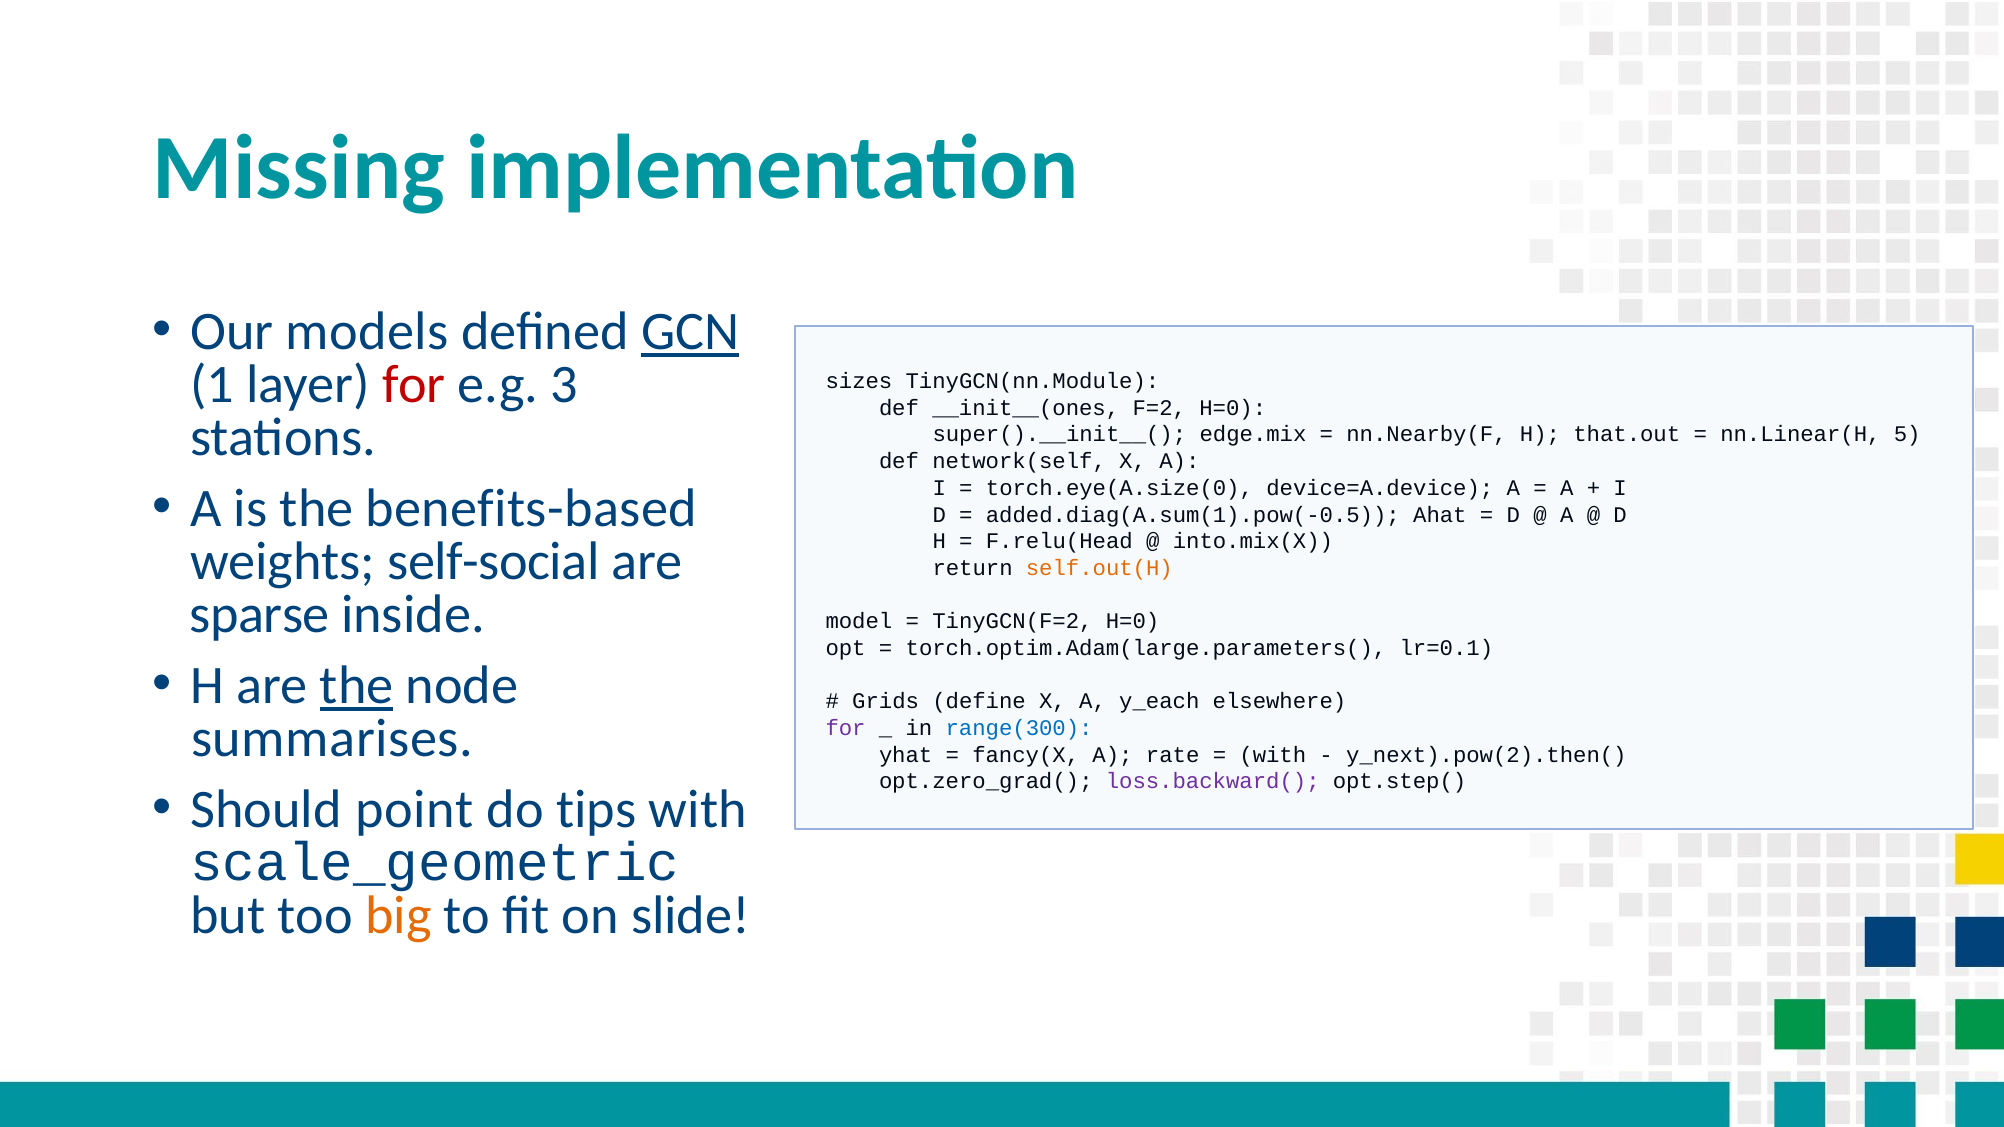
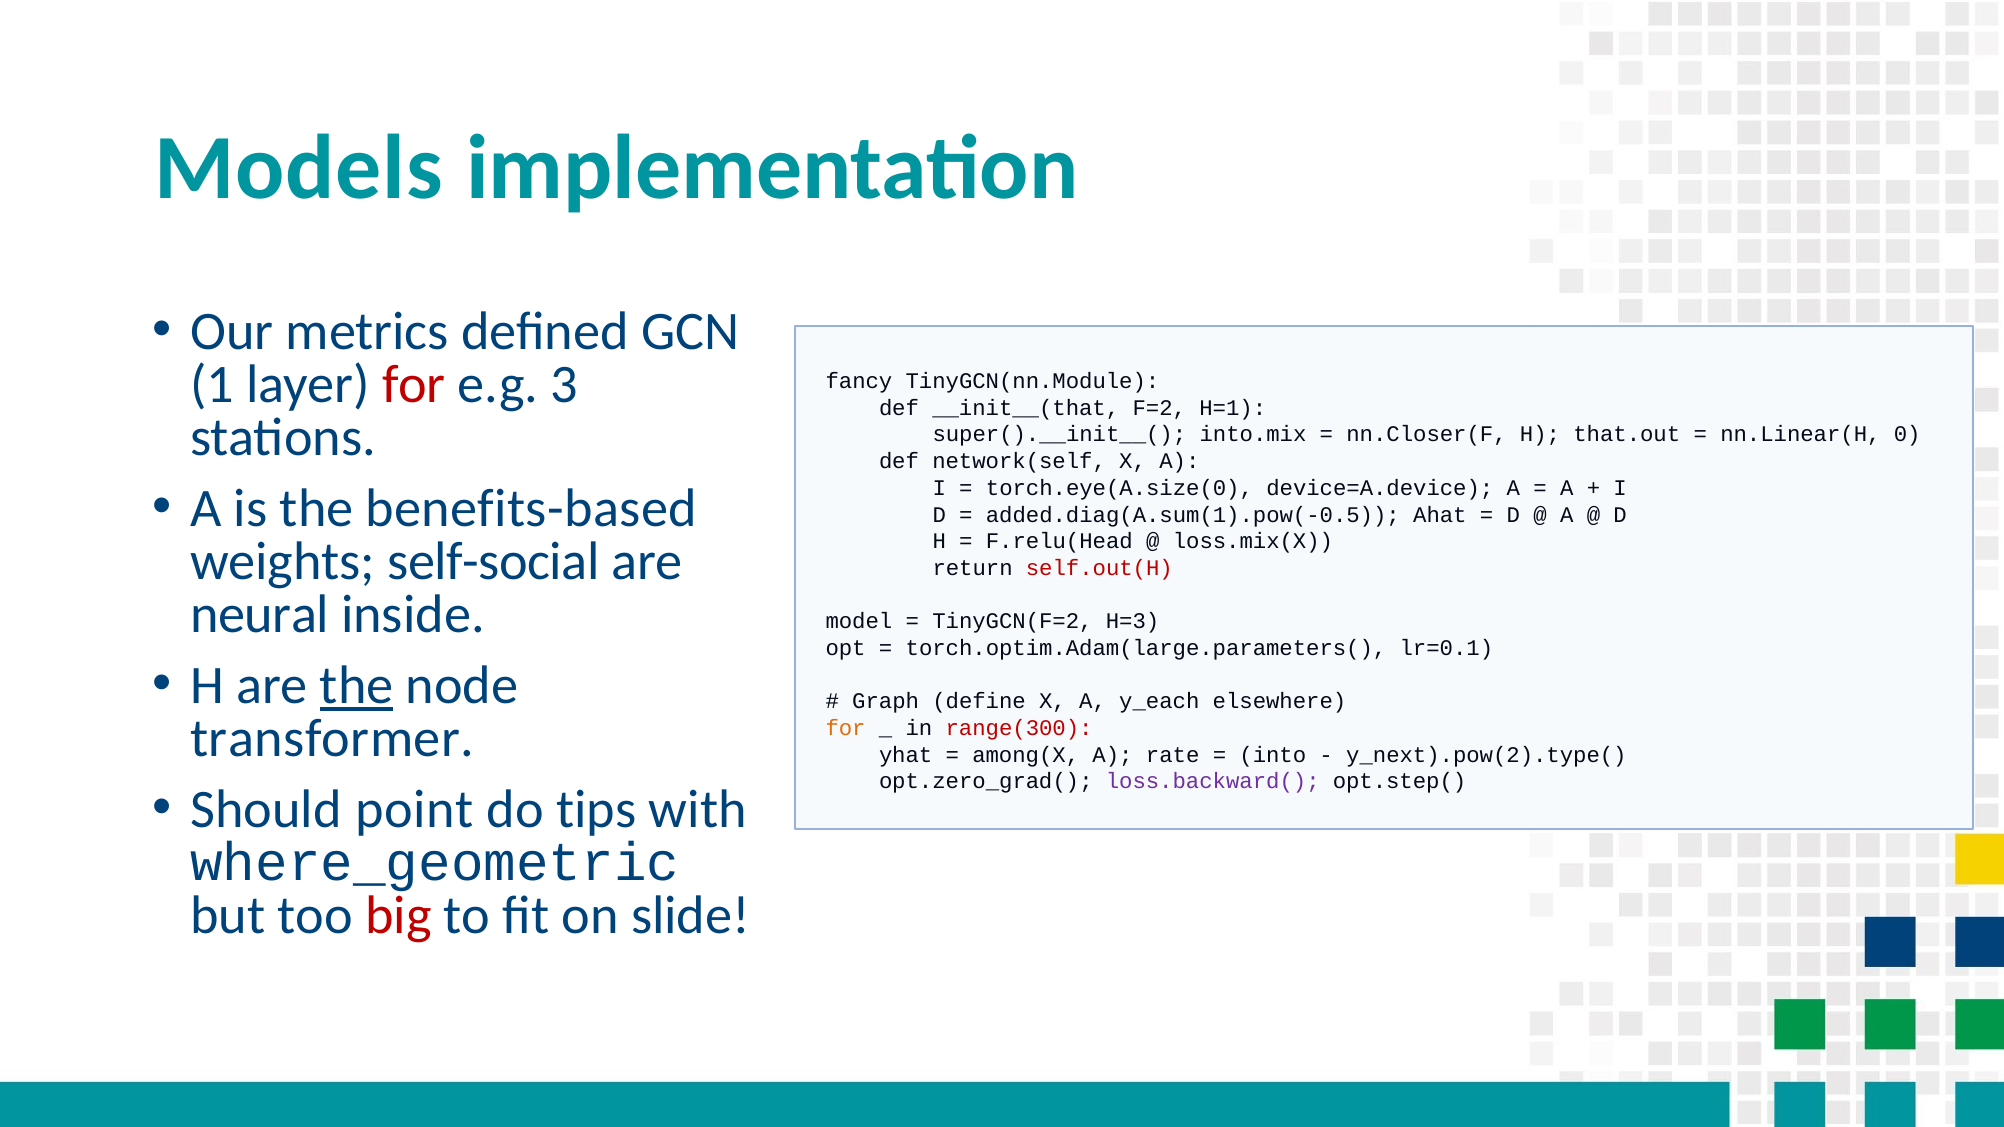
Missing: Missing -> Models (299, 168)
models: models -> metrics (367, 332)
GCN underline: present -> none (690, 332)
sizes: sizes -> fancy (859, 381)
__init__(ones: __init__(ones -> __init__(that (1026, 408)
F=2 H=0: H=0 -> H=1 (1233, 408)
edge.mix: edge.mix -> into.mix (1253, 435)
nn.Nearby(F: nn.Nearby(F -> nn.Closer(F (1427, 435)
5: 5 -> 0 (1907, 435)
into.mix(X: into.mix(X -> loss.mix(X (1253, 541)
self.out(H colour: orange -> red (1099, 568)
sparse: sparse -> neural (260, 614)
TinyGCN(F=2 H=0: H=0 -> H=3 (1133, 622)
Grids: Grids -> Graph (886, 702)
summarises: summarises -> transformer (332, 738)
for colour: purple -> orange (846, 728)
range(300 colour: blue -> red (1019, 728)
fancy(X: fancy(X -> among(X (1026, 755)
with: with -> into (1273, 755)
y_next).pow(2).then(: y_next).pow(2).then( -> y_next).pow(2).type( (1486, 755)
scale_geometric: scale_geometric -> where_geometric (435, 863)
big colour: orange -> red (398, 915)
